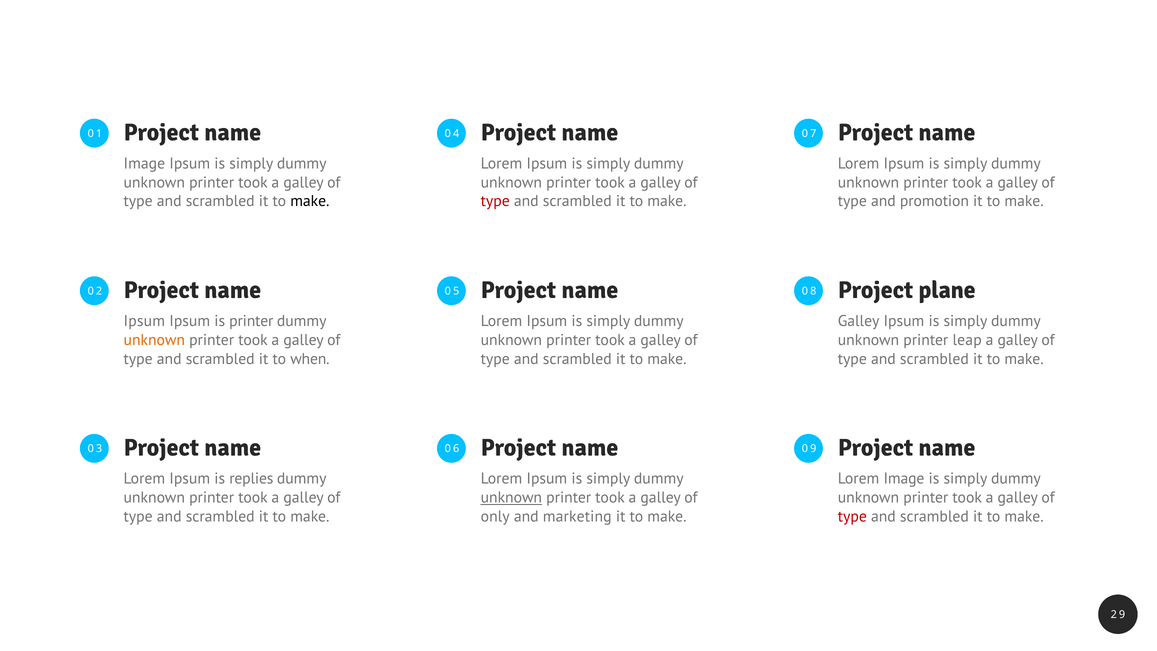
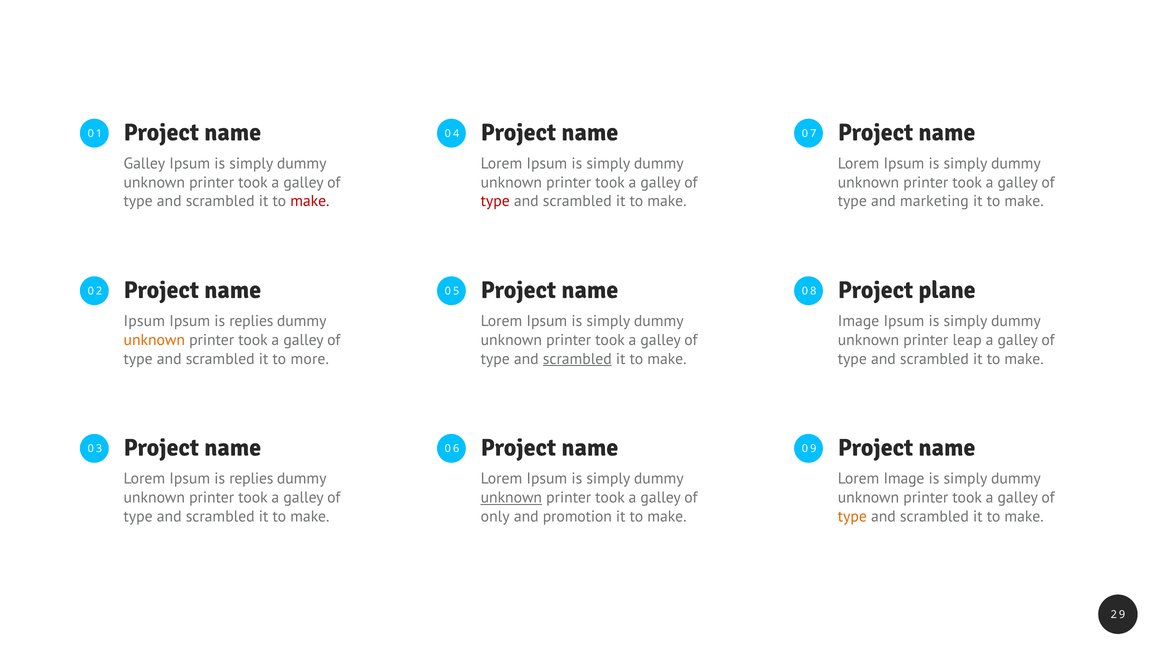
Image: Image -> Galley (144, 164)
make colour: black -> red (310, 201)
promotion: promotion -> marketing (934, 201)
printer: printer -> replies (251, 321)
Galley: Galley -> Image (859, 321)
when: when -> more (310, 359)
scrambled underline: none -> present (577, 359)
marketing: marketing -> promotion (577, 516)
type colour: red -> orange (852, 516)
